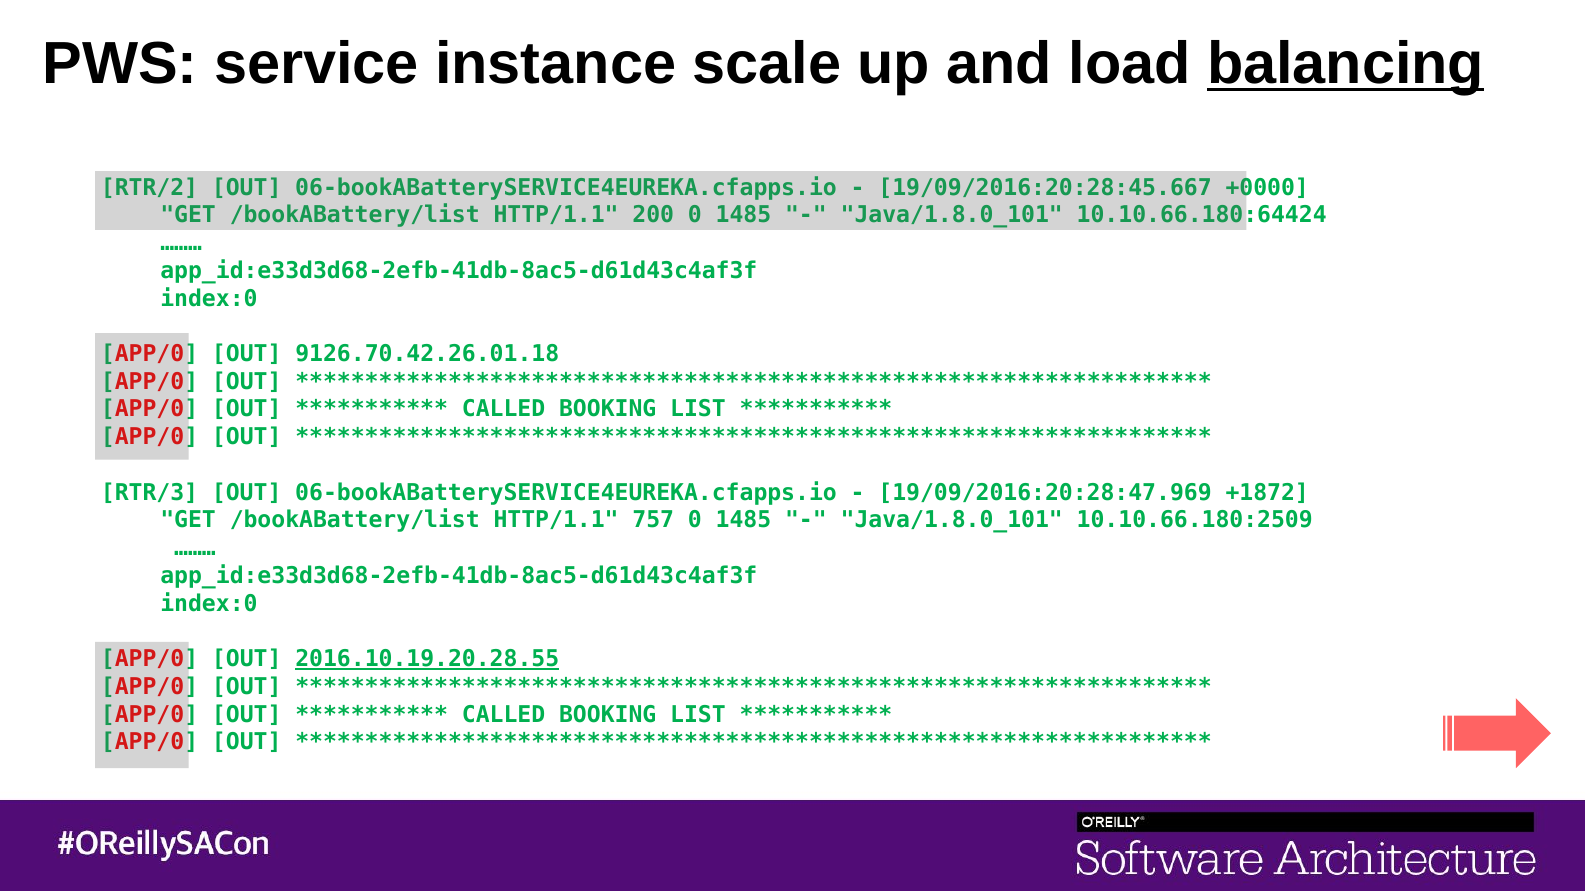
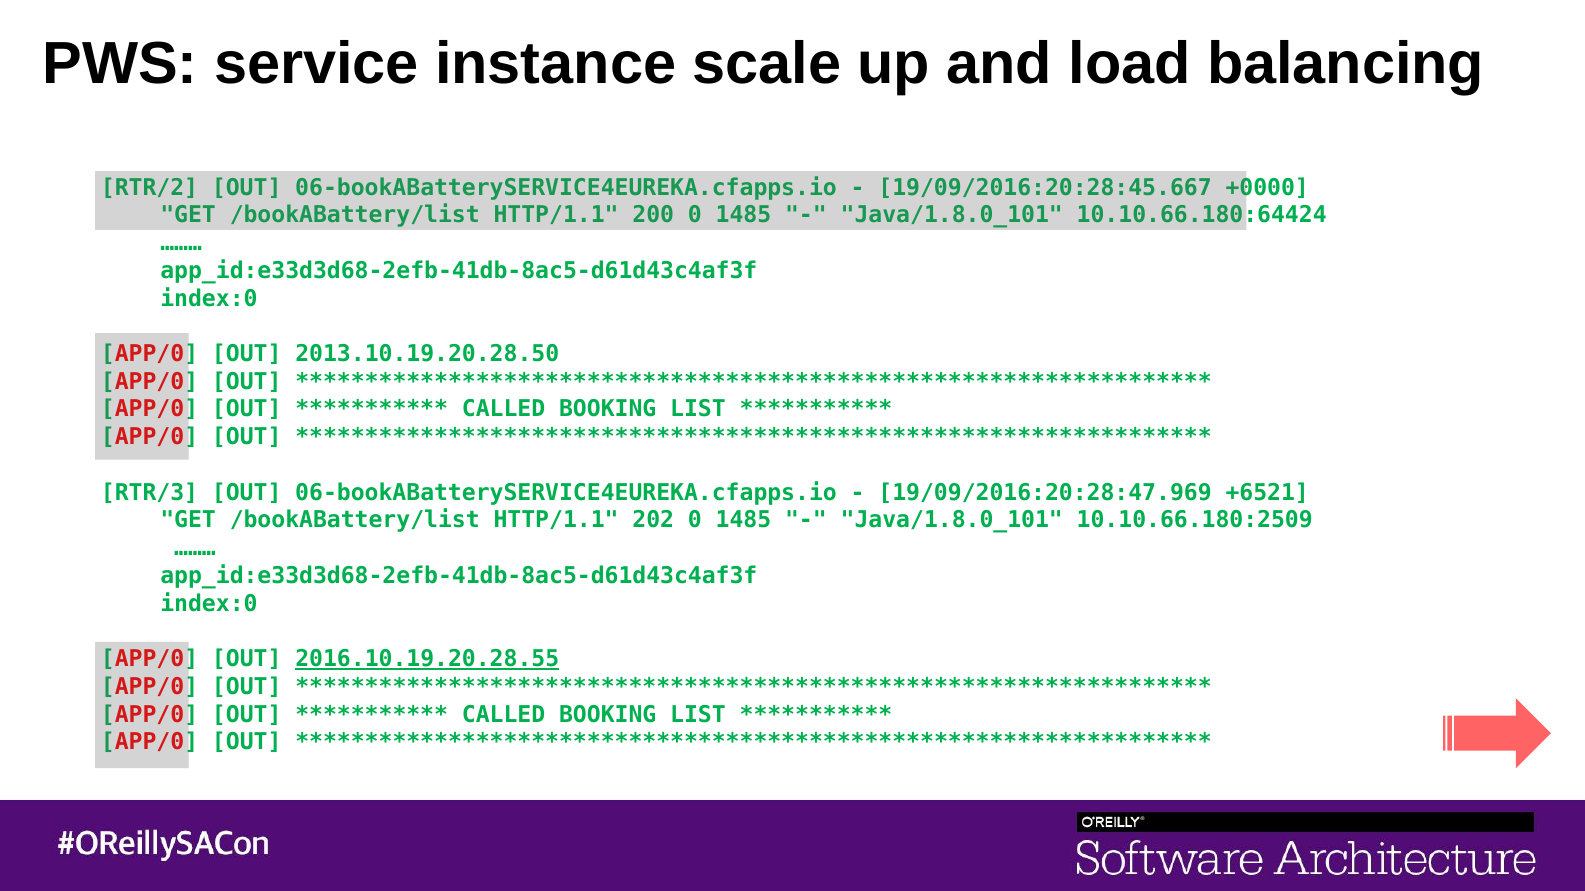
balancing underline: present -> none (1346, 64)
9126.70.42.26.01.18: 9126.70.42.26.01.18 -> 2013.10.19.20.28.50 (427, 354)
+1872: +1872 -> +6521 (1267, 493)
757: 757 -> 202 (653, 521)
